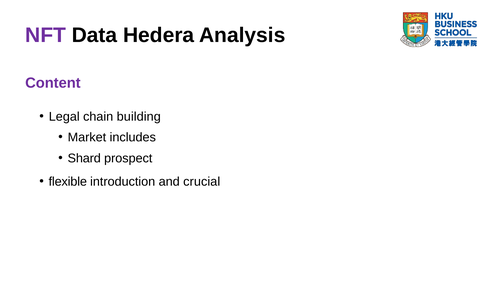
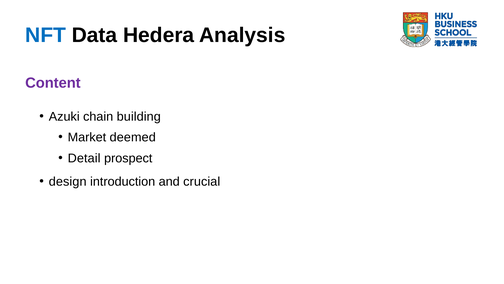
NFT colour: purple -> blue (46, 35)
Legal: Legal -> Azuki (64, 116)
includes: includes -> deemed (133, 137)
Shard: Shard -> Detail (84, 158)
flexible: flexible -> design (68, 181)
